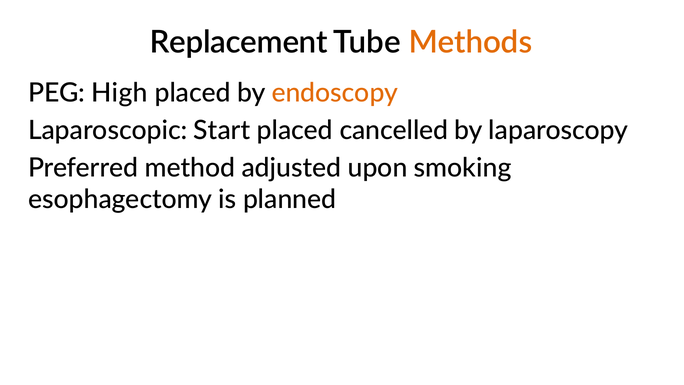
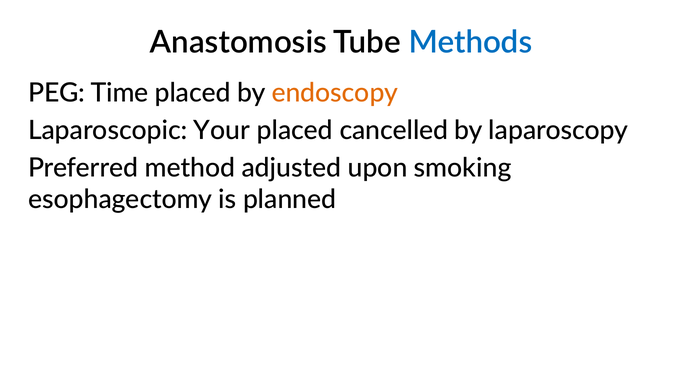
Replacement: Replacement -> Anastomosis (238, 42)
Methods colour: orange -> blue (470, 42)
High: High -> Time (120, 93)
Start: Start -> Your (222, 130)
